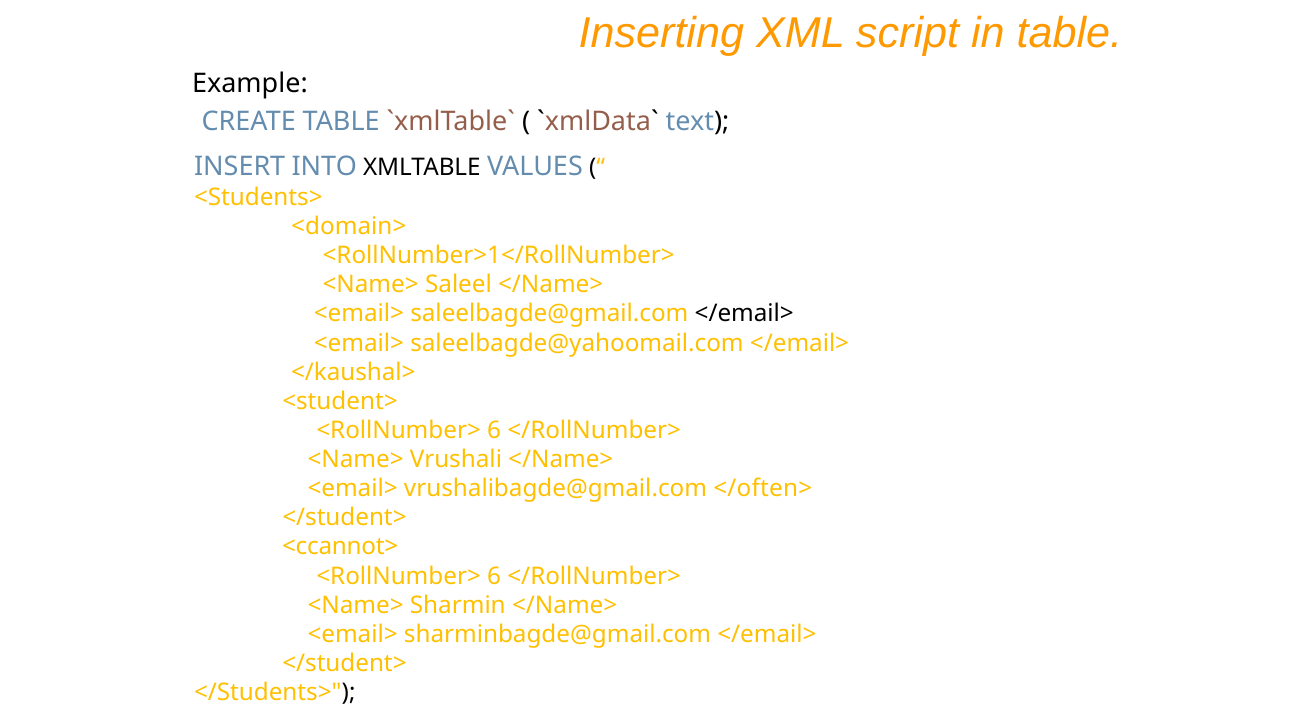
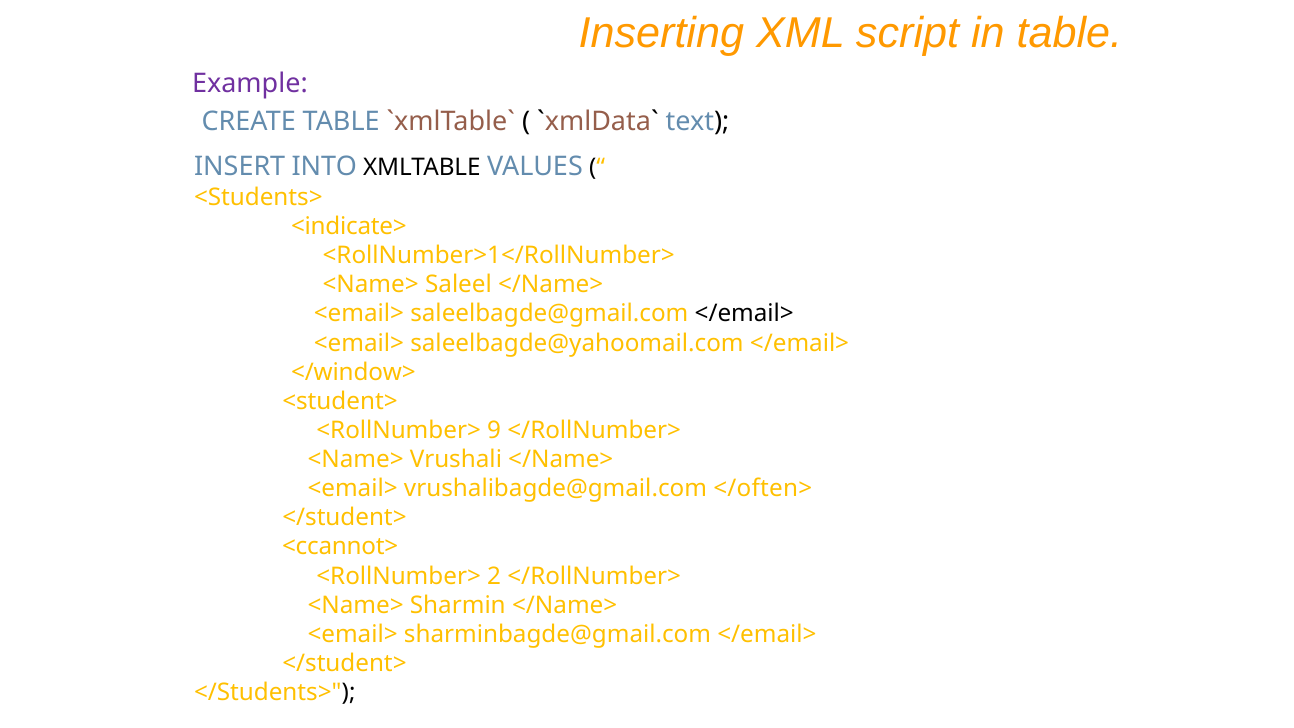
Example colour: black -> purple (250, 83)
<domain>: <domain> -> <indicate> (349, 227)
</kaushal>: </kaushal> -> </window> (353, 372)
6: 6 -> 9 (494, 430)
6: 6 -> 2 (494, 576)
